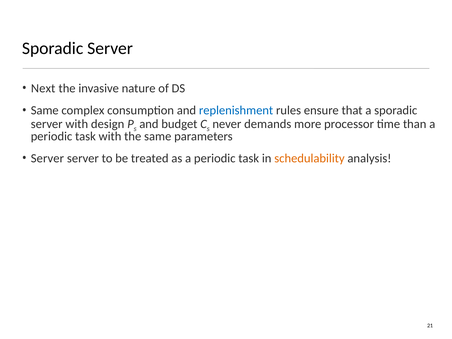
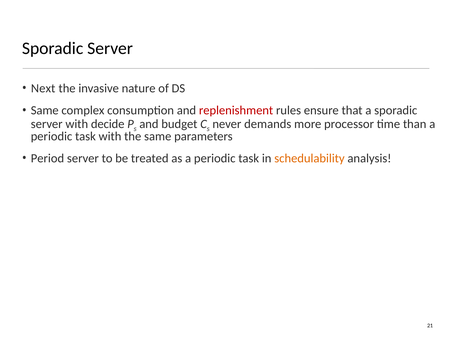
replenishment colour: blue -> red (236, 110)
design: design -> decide (108, 124)
Server: Server -> Period (47, 158)
